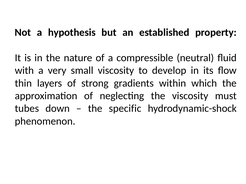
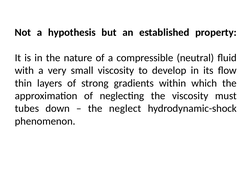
specific: specific -> neglect (125, 109)
